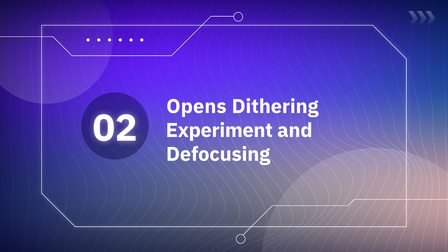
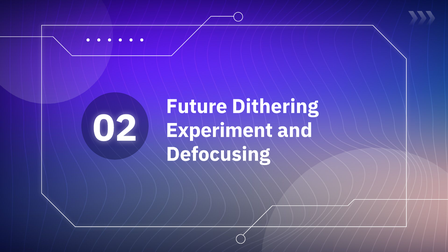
Opens: Opens -> Future (197, 106)
